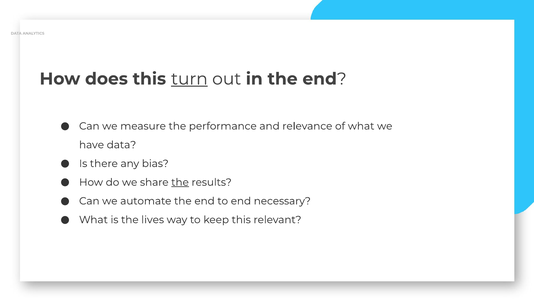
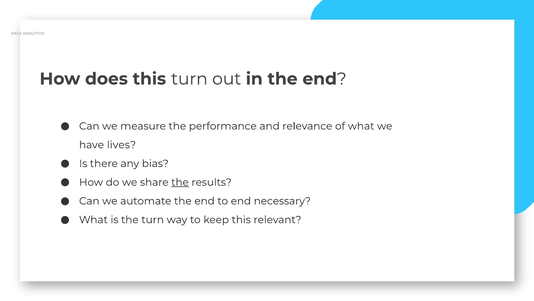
turn underline: present -> none (189, 79)
have data: data -> lives (121, 145)
the lives: lives -> turn (153, 219)
